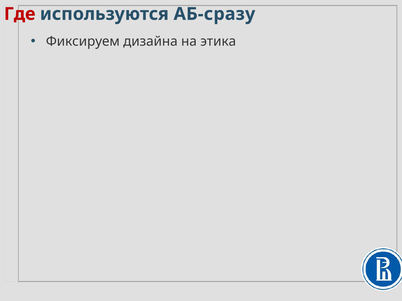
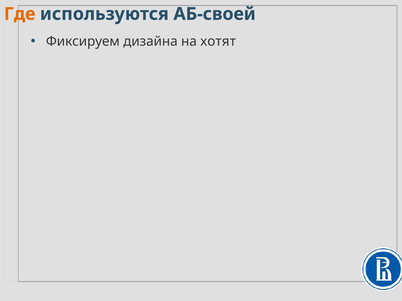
Где colour: red -> orange (20, 14)
АБ-сразу: АБ-сразу -> АБ-своей (215, 14)
этика: этика -> хотят (218, 41)
